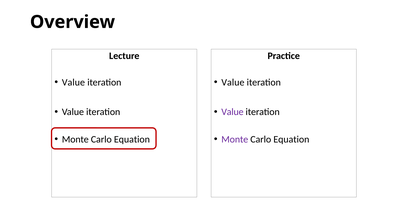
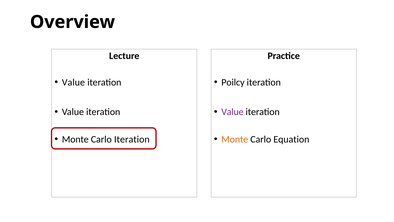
Value: Value -> Poilcy (233, 82)
Equation: Equation -> Iteration (132, 139)
Monte colour: purple -> orange (235, 139)
